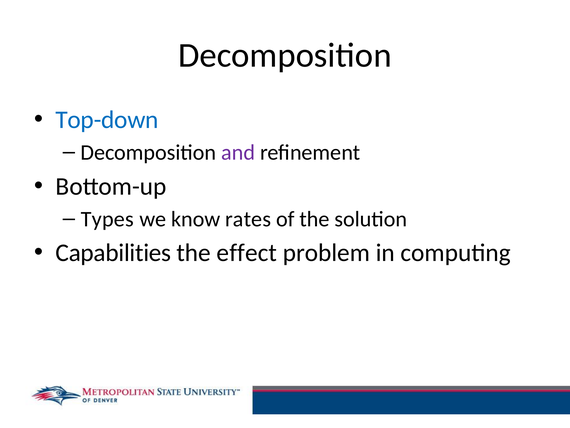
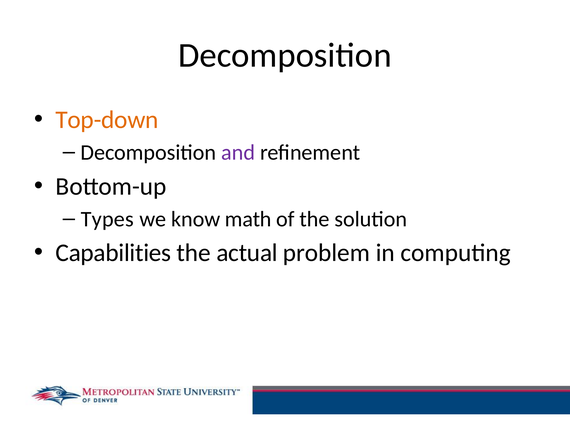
Top-down colour: blue -> orange (107, 120)
rates: rates -> math (248, 219)
effect: effect -> actual (247, 253)
